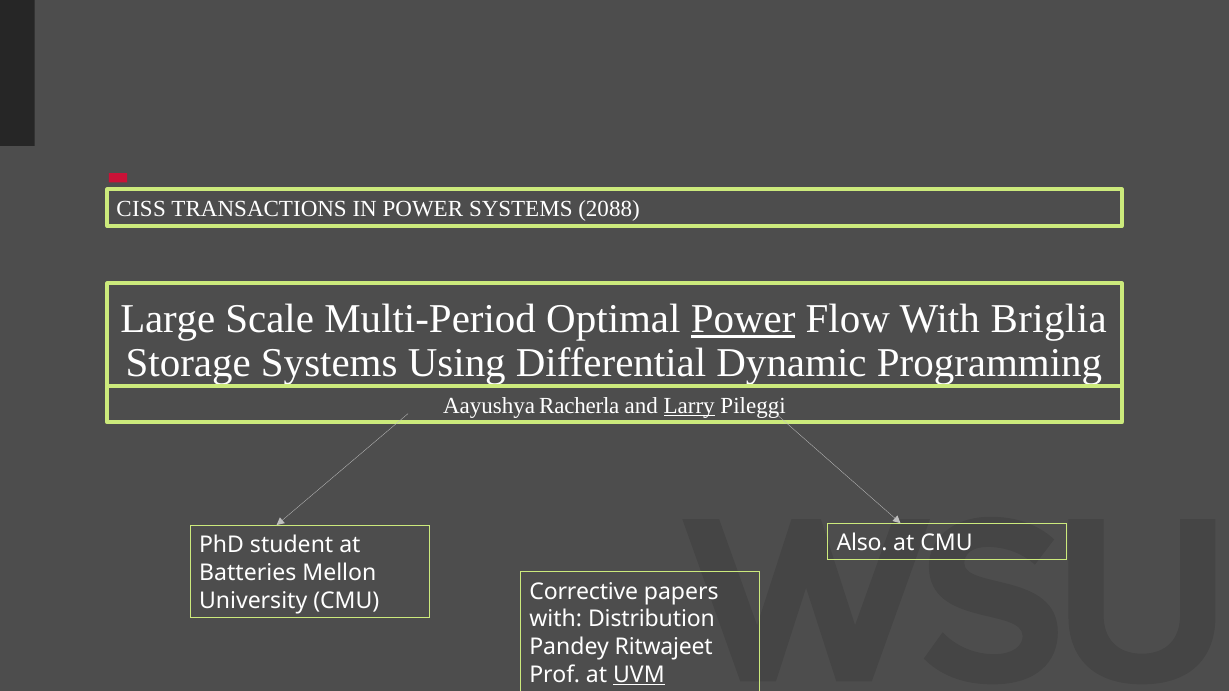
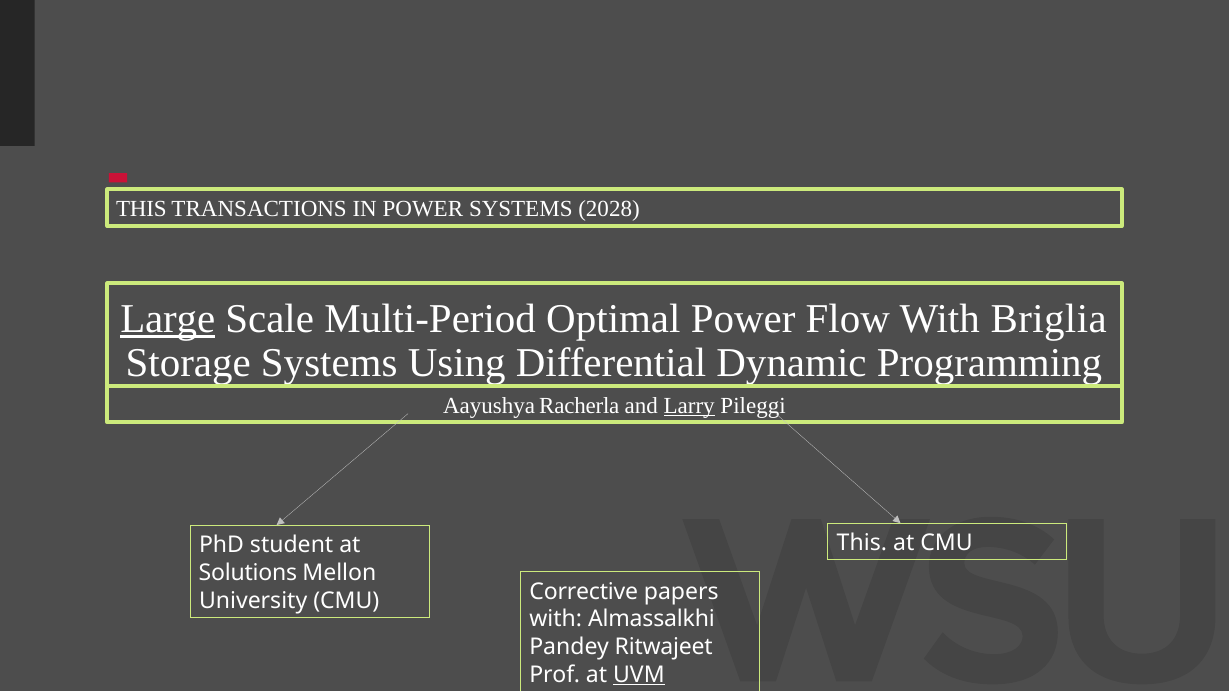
CISS: CISS -> THIS (141, 209)
2088: 2088 -> 2028 (609, 209)
Large underline: none -> present (168, 319)
Power underline: present -> none (743, 319)
Also: Also -> This (862, 543)
Batteries: Batteries -> Solutions (248, 573)
Distribution: Distribution -> Almassalkhi (651, 620)
